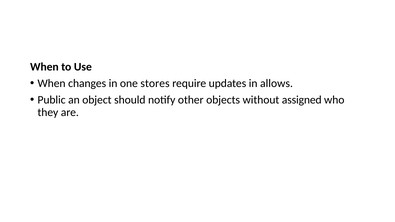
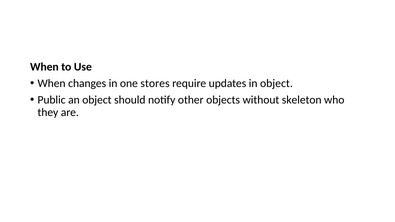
in allows: allows -> object (276, 83)
assigned: assigned -> skeleton (302, 100)
